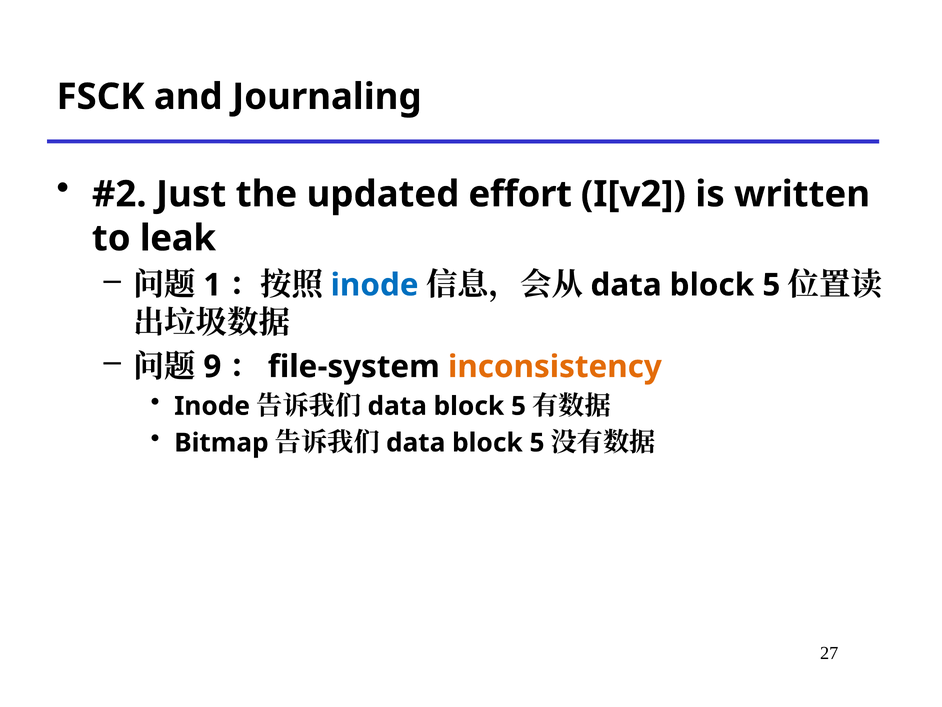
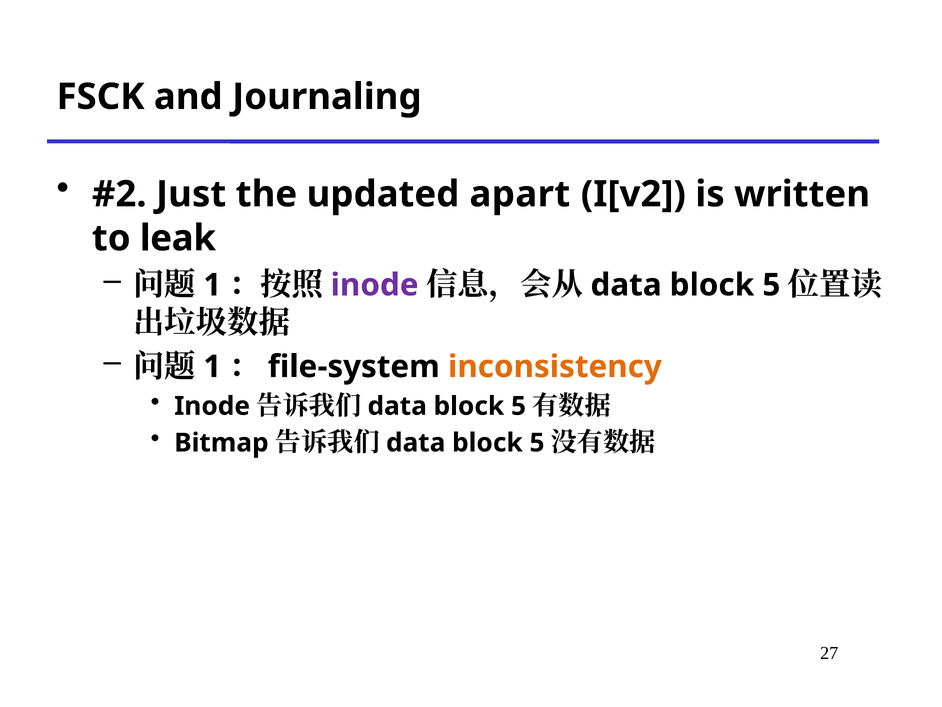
effort: effort -> apart (520, 194)
inode colour: blue -> purple (375, 285)
9: 9 -> 1 (212, 366)
